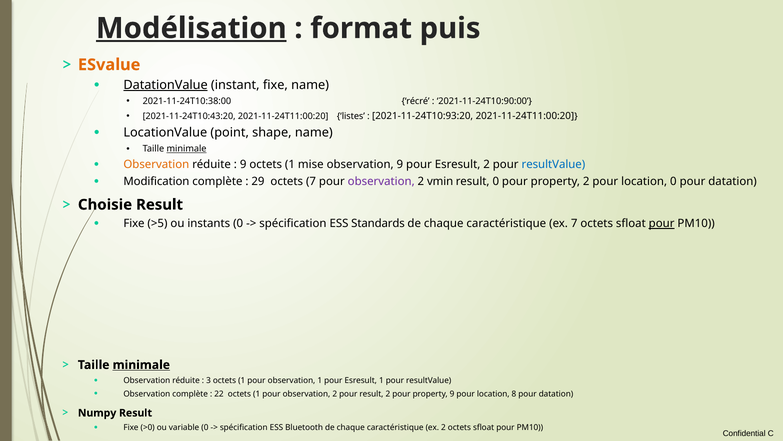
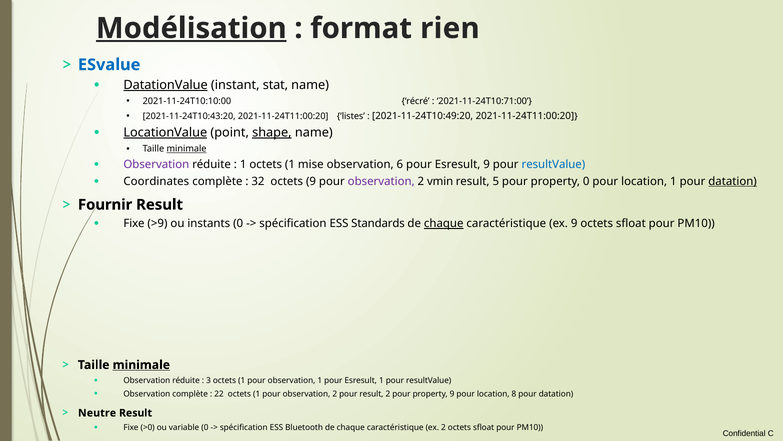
puis: puis -> rien (450, 28)
ESvalue colour: orange -> blue (109, 65)
instant fixe: fixe -> stat (275, 85)
2021-11-24T10:38:00: 2021-11-24T10:38:00 -> 2021-11-24T10:10:00 (187, 101)
2021-11-24T10:90:00: 2021-11-24T10:90:00 -> 2021-11-24T10:71:00 (484, 101)
2021-11-24T10:93:20: 2021-11-24T10:93:20 -> 2021-11-24T10:49:20 (423, 116)
LocationValue underline: none -> present (165, 132)
shape underline: none -> present (272, 132)
Observation colour: orange -> purple (156, 164)
9: 9 -> 1 (243, 164)
observation 9: 9 -> 6 (400, 164)
Esresult 2: 2 -> 9 (487, 164)
Modification: Modification -> Coordinates (156, 181)
29: 29 -> 32 (258, 181)
octets 7: 7 -> 9 (311, 181)
result 0: 0 -> 5 (496, 181)
property 2: 2 -> 0 (586, 181)
location 0: 0 -> 1 (673, 181)
datation underline: none -> present (733, 181)
Choisie: Choisie -> Fournir (105, 204)
>5: >5 -> >9 (157, 223)
chaque underline: none -> present (444, 223)
ex 7: 7 -> 9 (574, 223)
pour underline: present -> none (662, 223)
Numpy: Numpy -> Neutre (97, 412)
